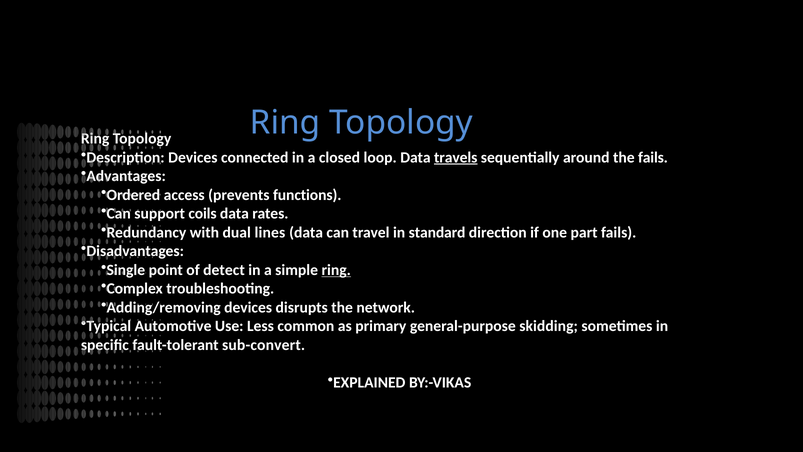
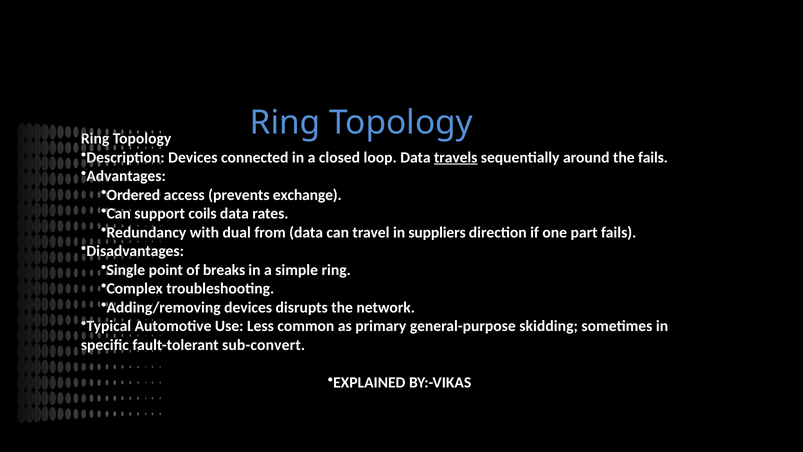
functions: functions -> exchange (307, 195)
lines: lines -> from (270, 232)
standard: standard -> suppliers (437, 232)
detect: detect -> breaks (224, 270)
ring underline: present -> none (336, 270)
